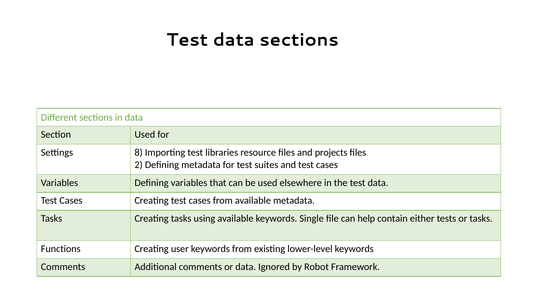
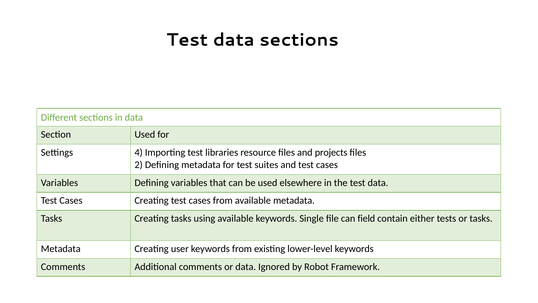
8: 8 -> 4 (139, 152)
help: help -> field (366, 218)
Functions: Functions -> Metadata (61, 249)
